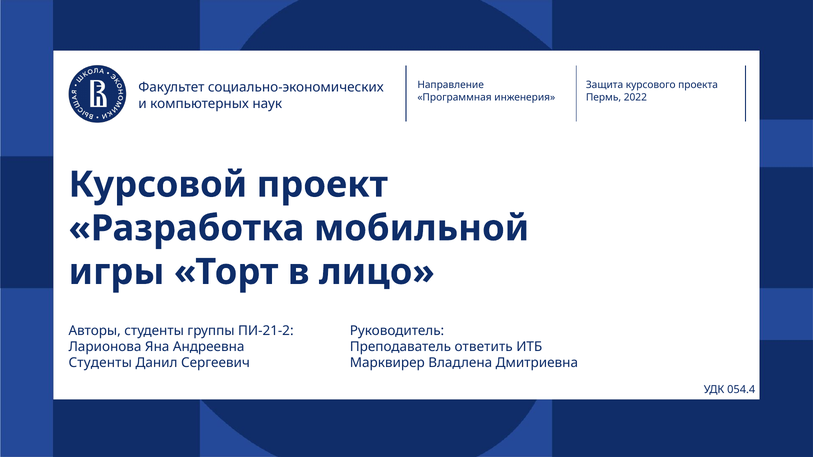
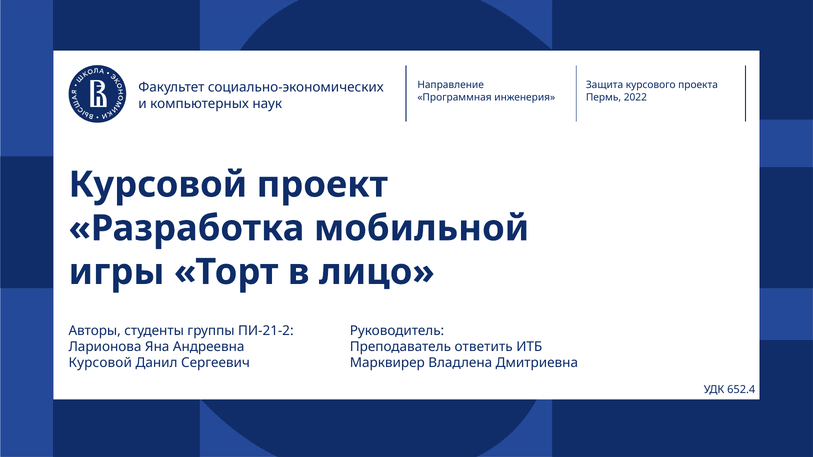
Студенты: Студенты -> Курсовой (100, 363)
054.4: 054.4 -> 652.4 (741, 390)
